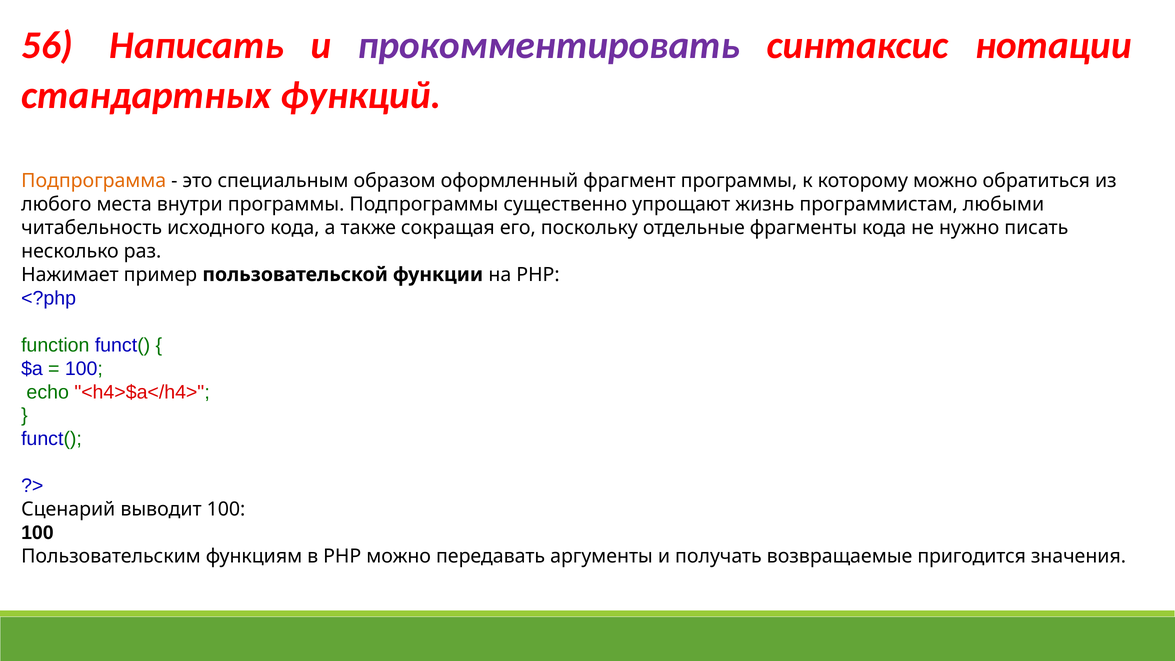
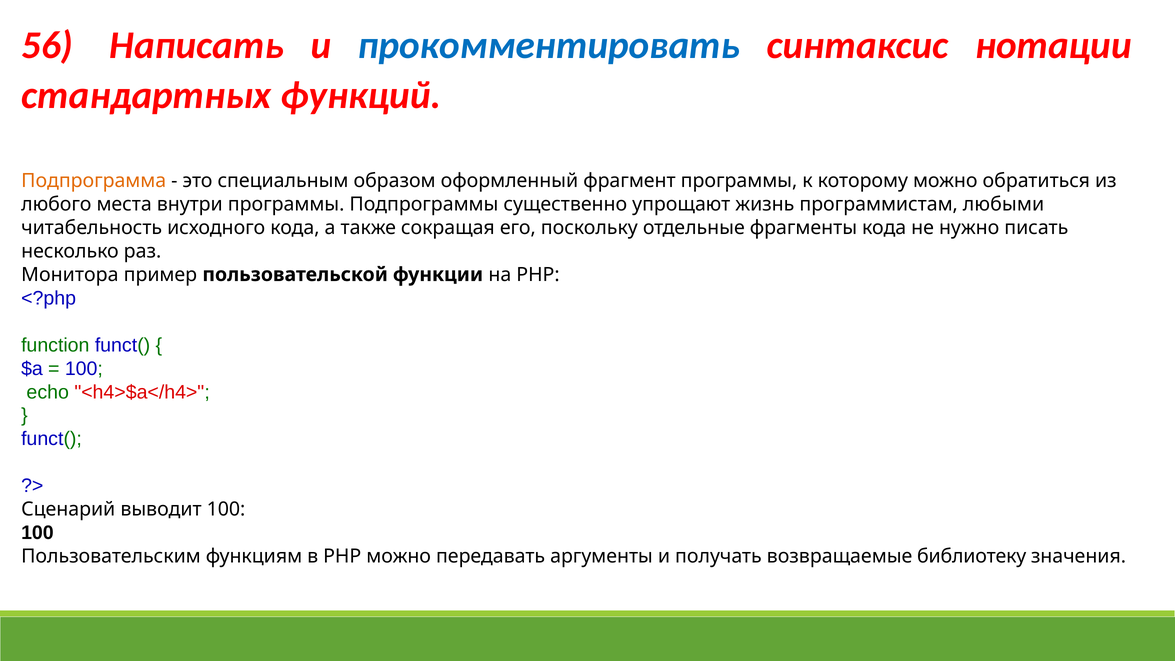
прокомментировать colour: purple -> blue (549, 45)
Нажимает: Нажимает -> Монитора (70, 275)
пригодится: пригодится -> библиотеку (972, 556)
